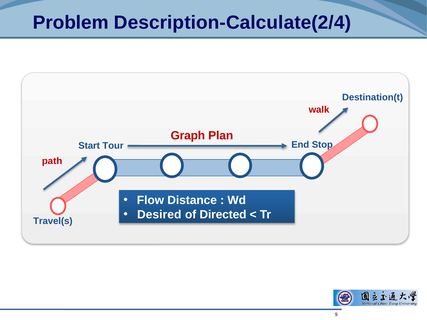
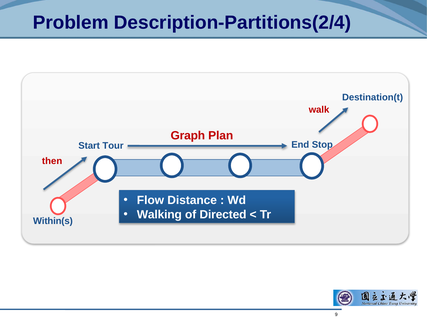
Description-Calculate(2/4: Description-Calculate(2/4 -> Description-Partitions(2/4 (233, 23)
path: path -> then (52, 161)
Desired: Desired -> Walking (159, 215)
Travel(s: Travel(s -> Within(s (53, 221)
